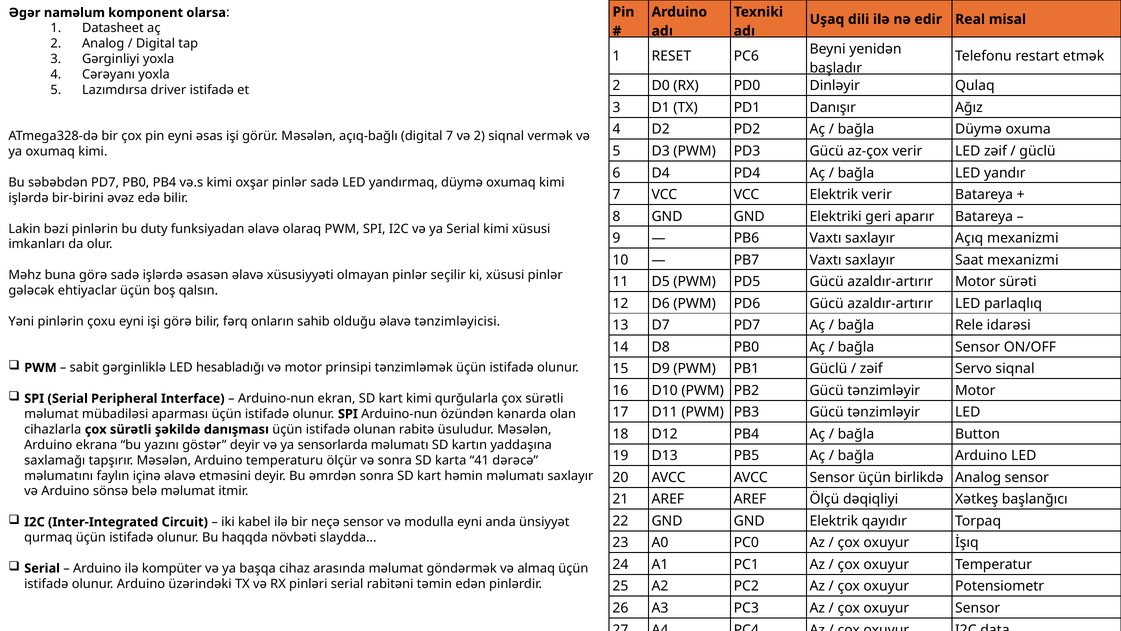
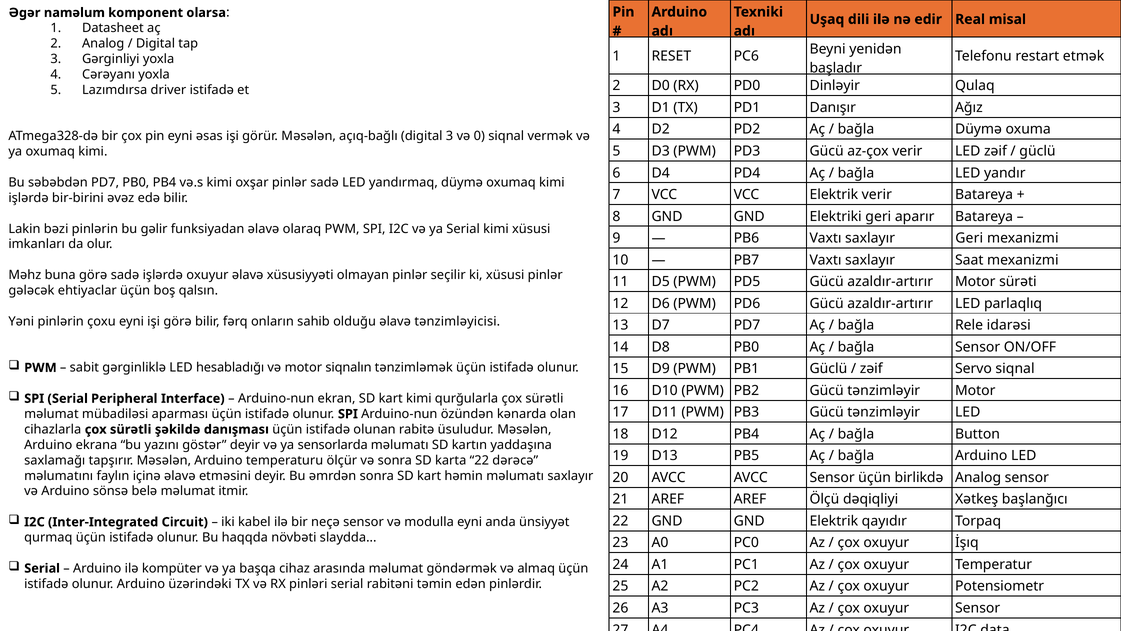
digital 7: 7 -> 3 (450, 136)
və 2: 2 -> 0 (479, 136)
duty: duty -> gəlir (154, 229)
saxlayır Açıq: Açıq -> Geri (969, 238)
işlərdə əsasən: əsasən -> oxuyur (207, 275)
prinsipi: prinsipi -> siqnalın (349, 367)
karta 41: 41 -> 22 (479, 460)
